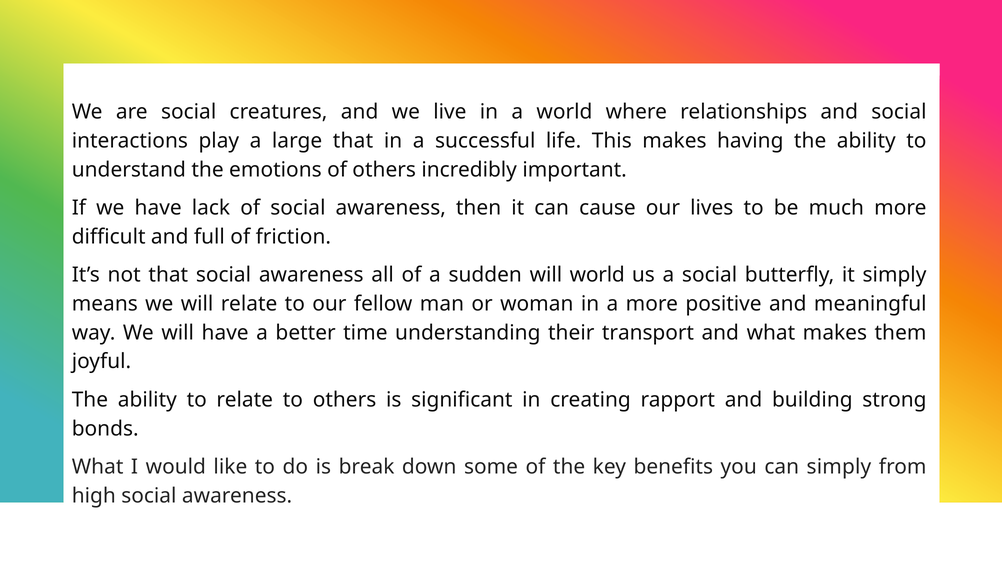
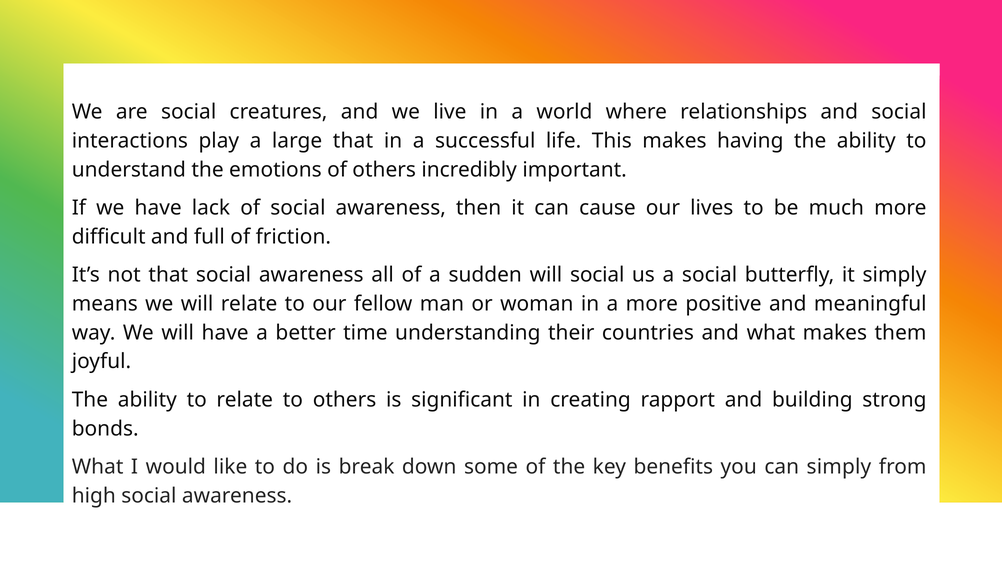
will world: world -> social (597, 275)
transport: transport -> countries (648, 333)
